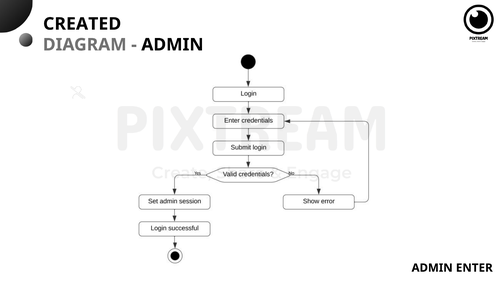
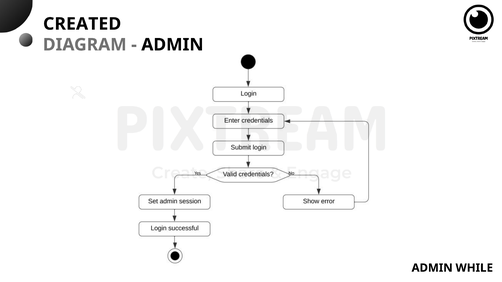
ENTER: ENTER -> WHILE (474, 268)
